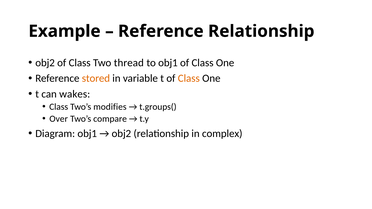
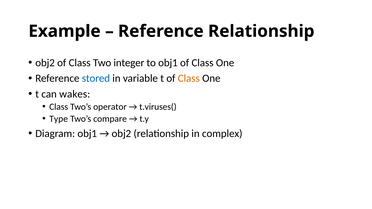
thread: thread -> integer (129, 63)
stored colour: orange -> blue (96, 78)
modifies: modifies -> operator (110, 107)
t.groups(: t.groups( -> t.viruses( (158, 107)
Over: Over -> Type (59, 119)
